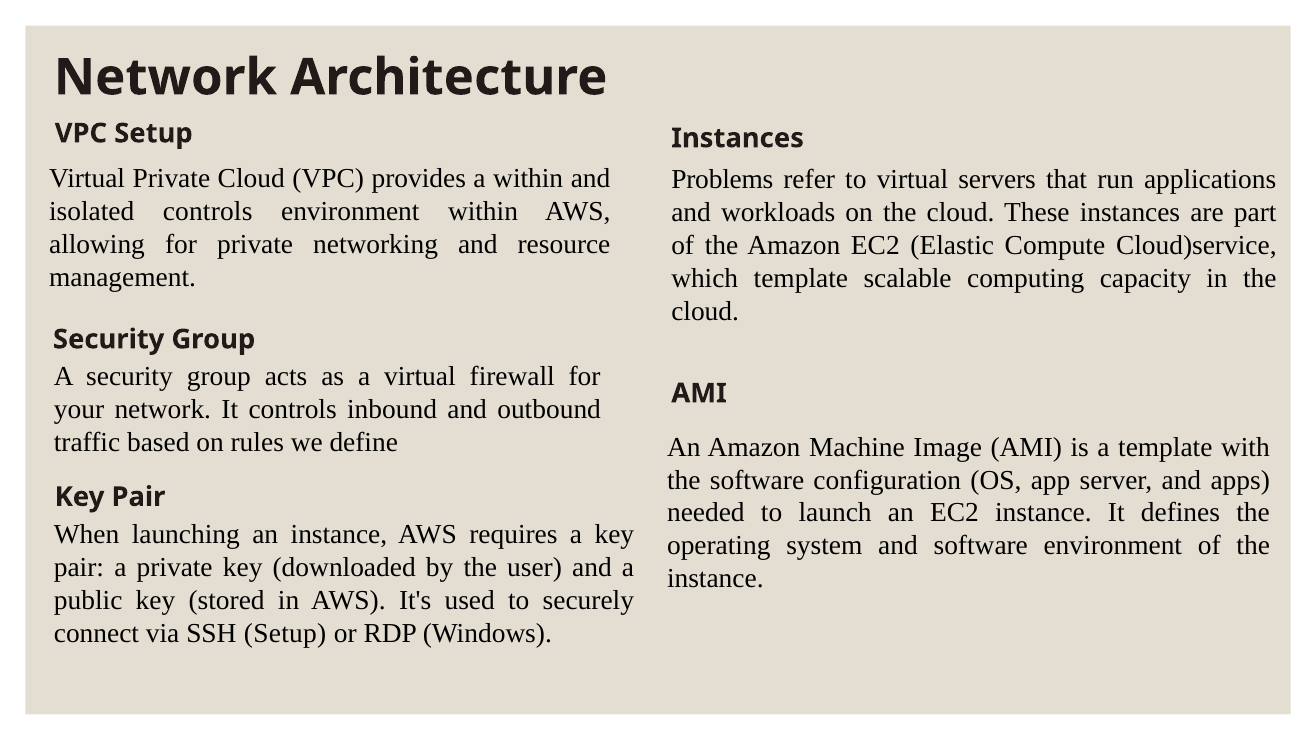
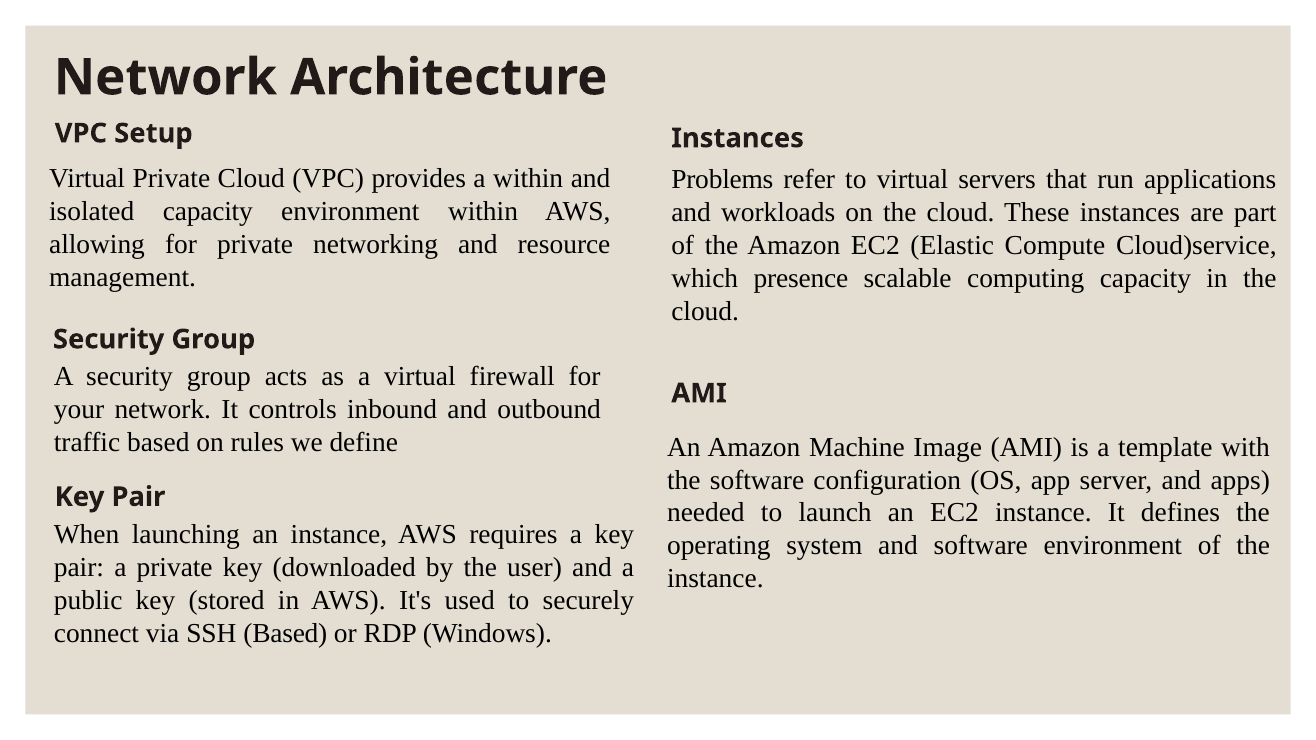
isolated controls: controls -> capacity (208, 211)
which template: template -> presence (801, 279)
SSH Setup: Setup -> Based (285, 633)
